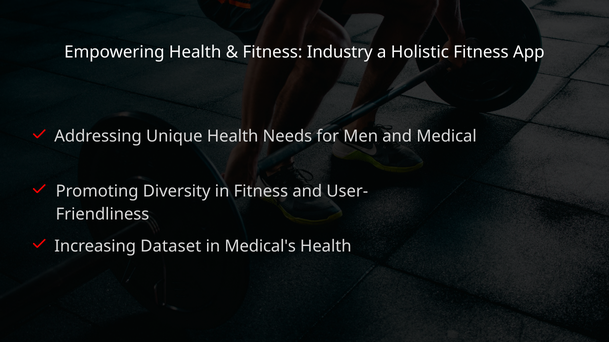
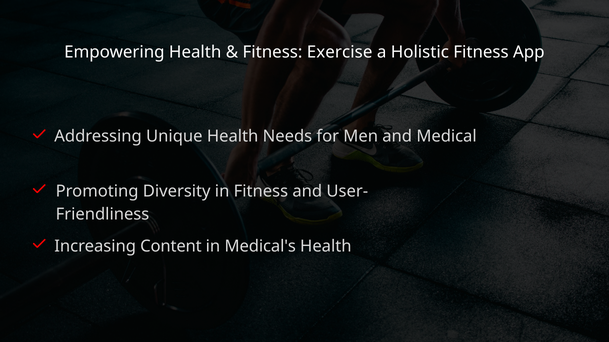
Industry: Industry -> Exercise (340, 52)
Dataset: Dataset -> Content (171, 246)
